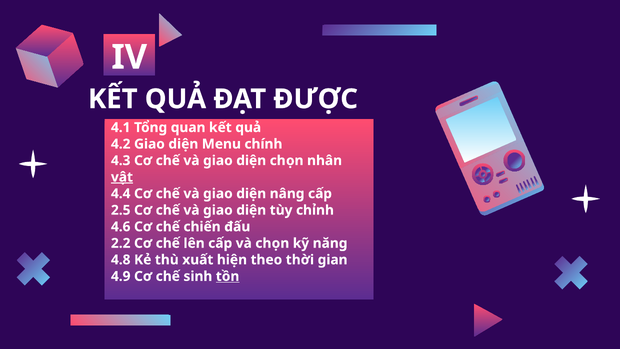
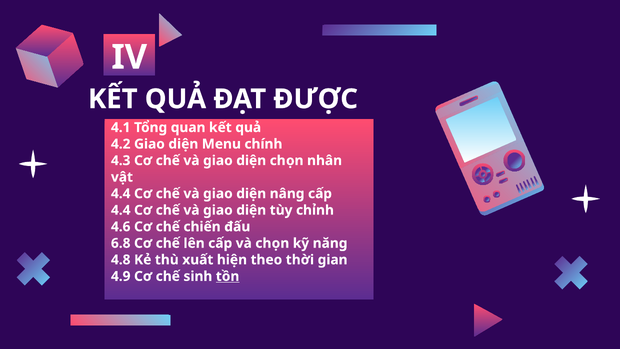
vật underline: present -> none (122, 177)
2.5: 2.5 -> 4.4 (121, 210)
2.2: 2.2 -> 6.8 (121, 243)
